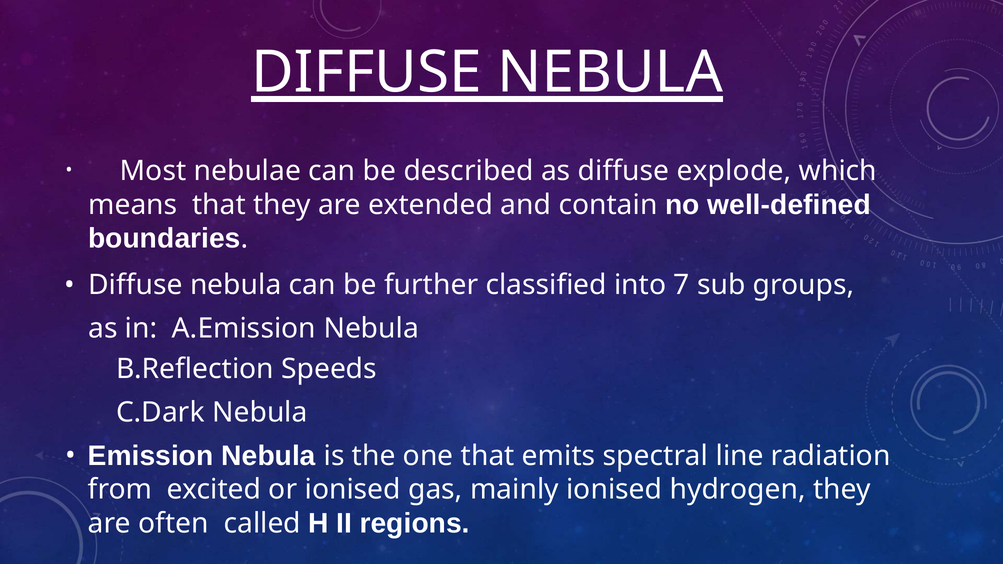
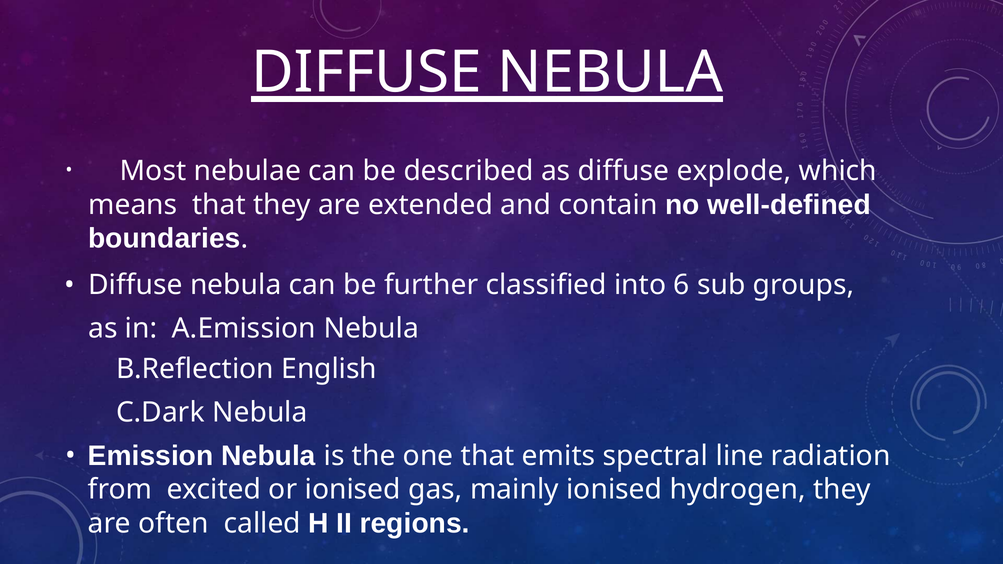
7: 7 -> 6 (682, 285)
Speeds: Speeds -> English (329, 369)
